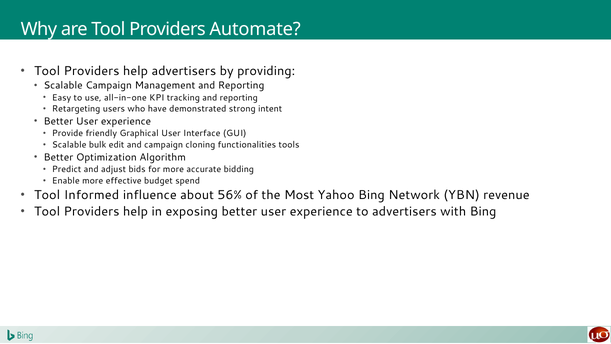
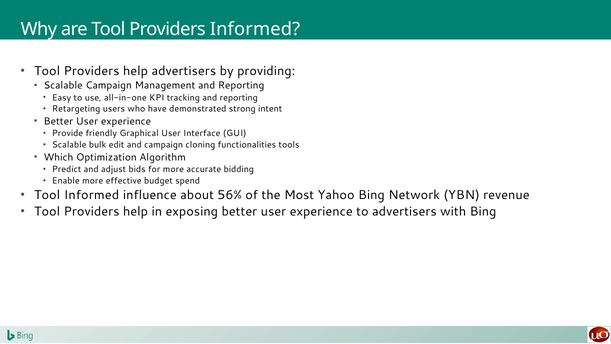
Providers Automate: Automate -> Informed (255, 29)
Better: Better -> Which (58, 157)
